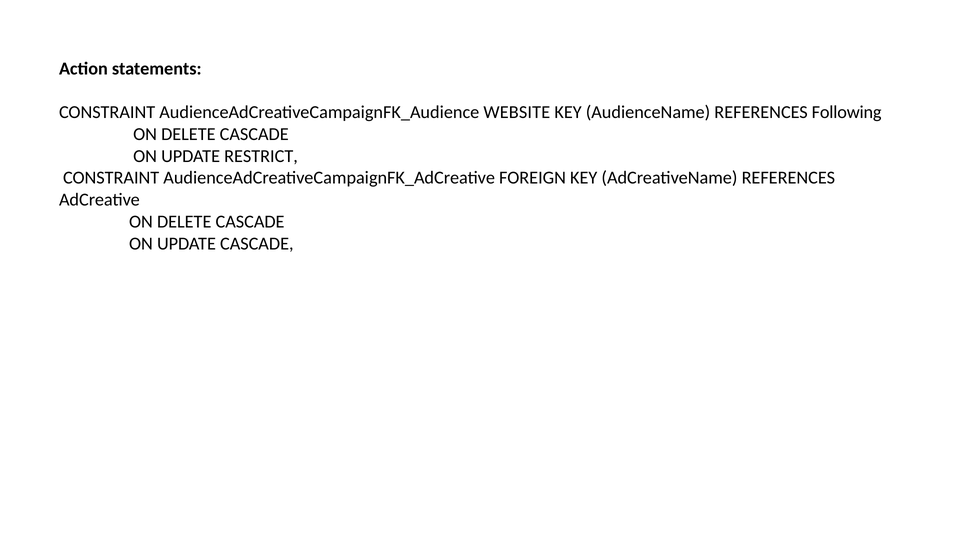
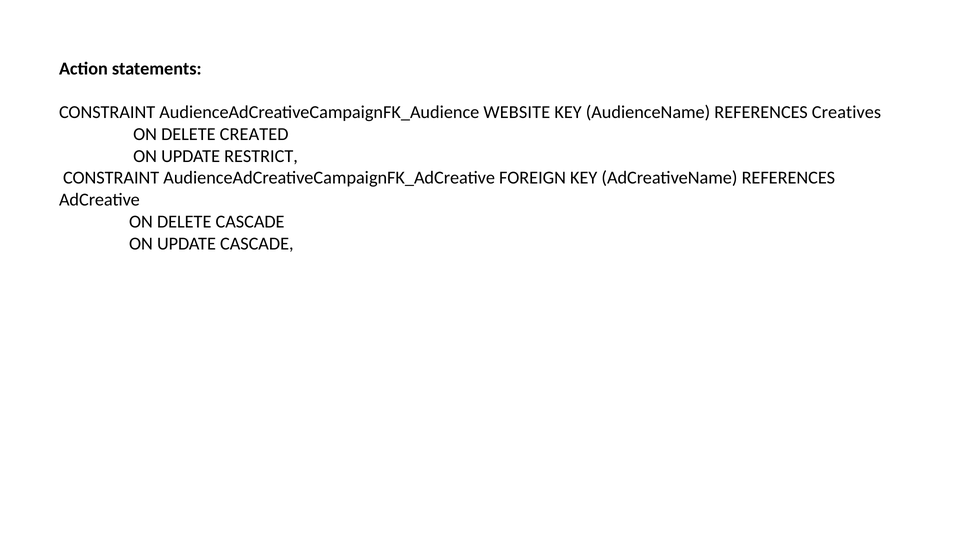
Following: Following -> Creatives (846, 112)
CASCADE: CASCADE -> CREATED (254, 134)
